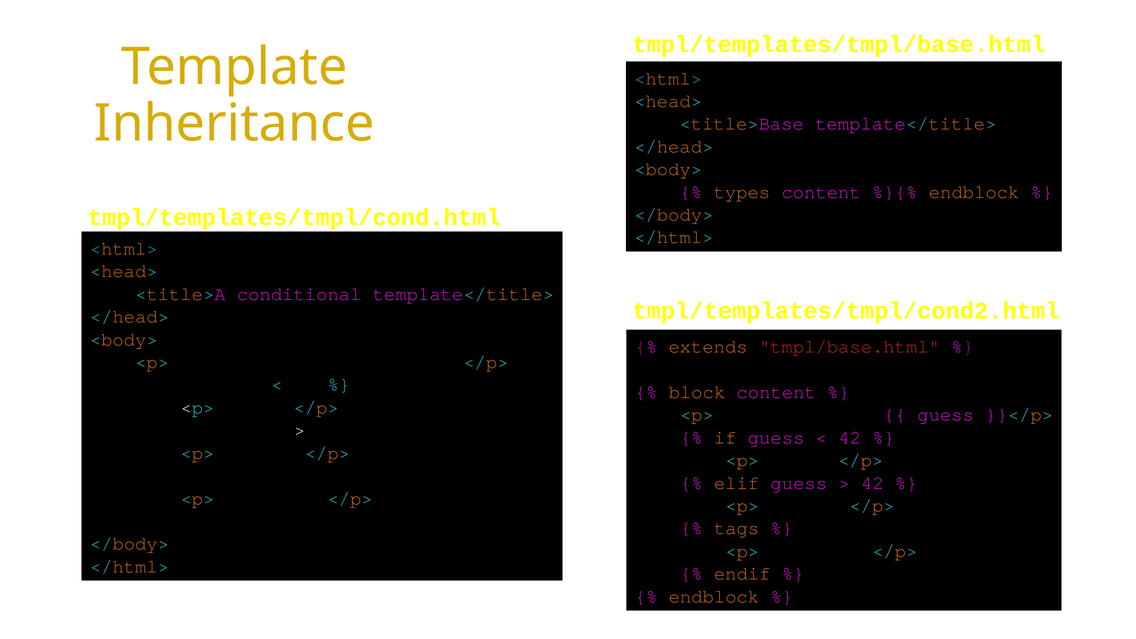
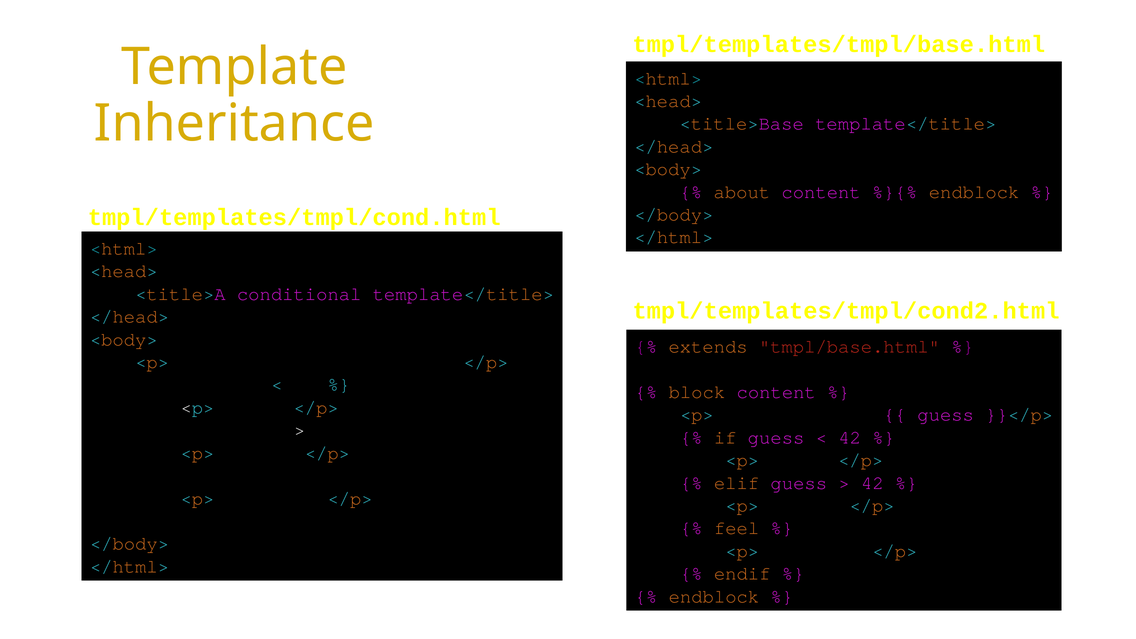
types: types -> about (742, 192)
tags: tags -> feel (737, 528)
